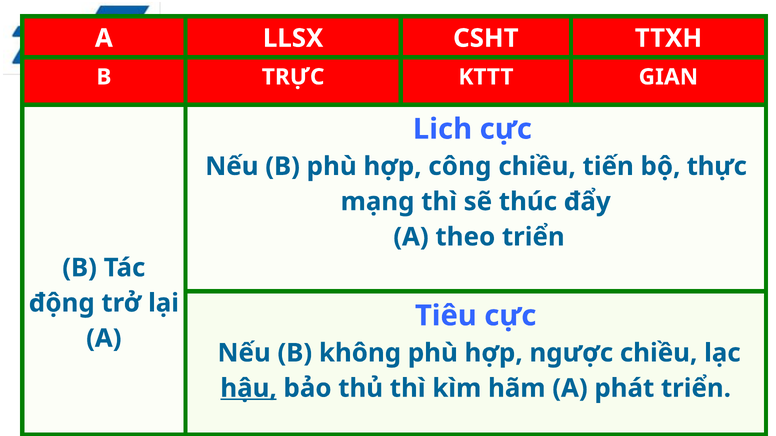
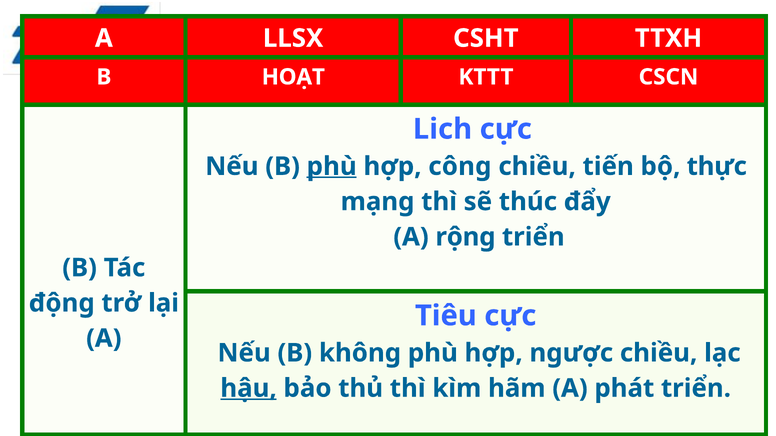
TRỰC: TRỰC -> HOẠT (293, 77)
GIAN: GIAN -> CSCN (668, 77)
phù underline: none -> present (332, 167)
theo: theo -> rộng (465, 237)
